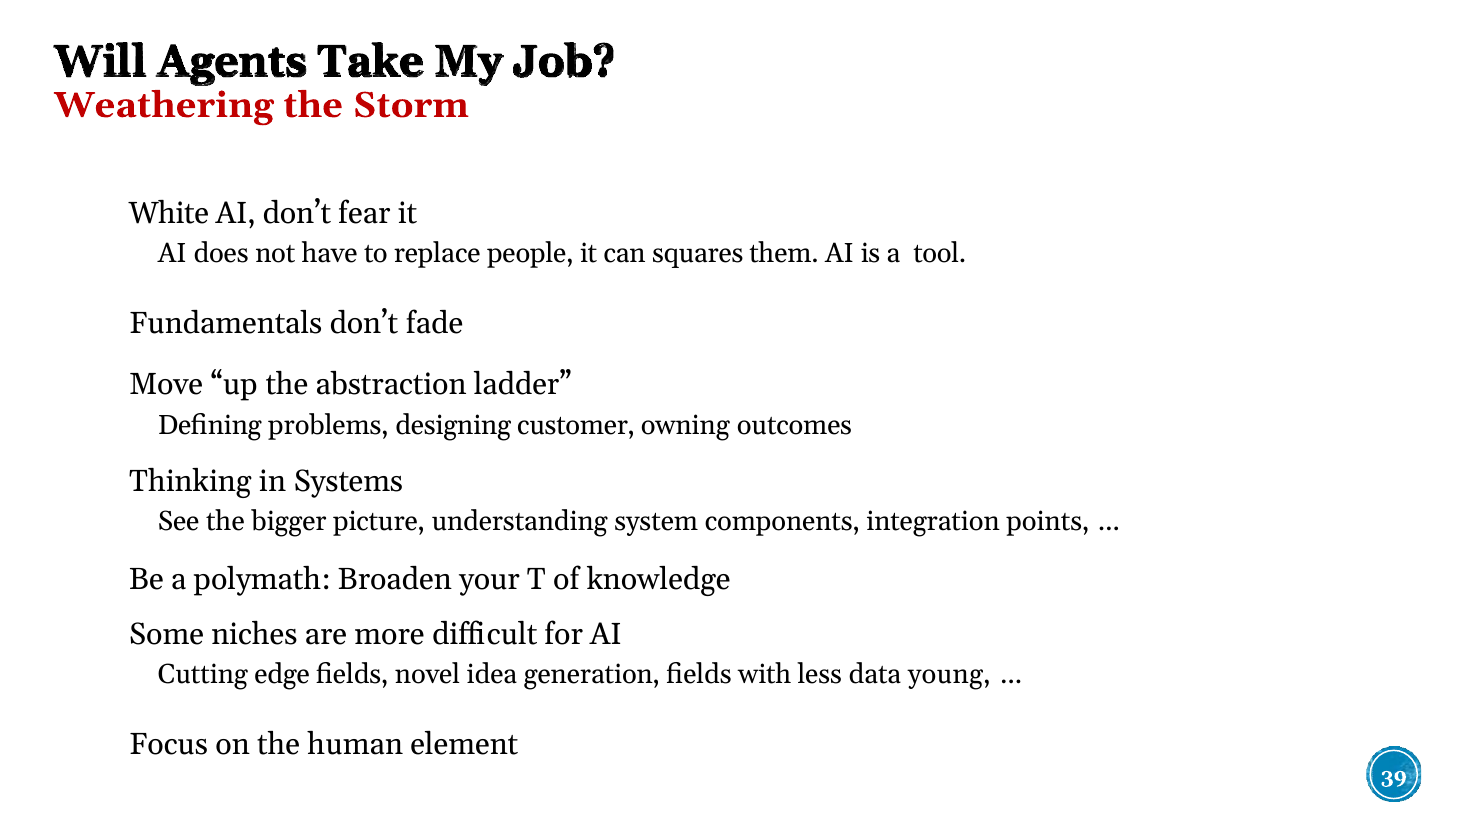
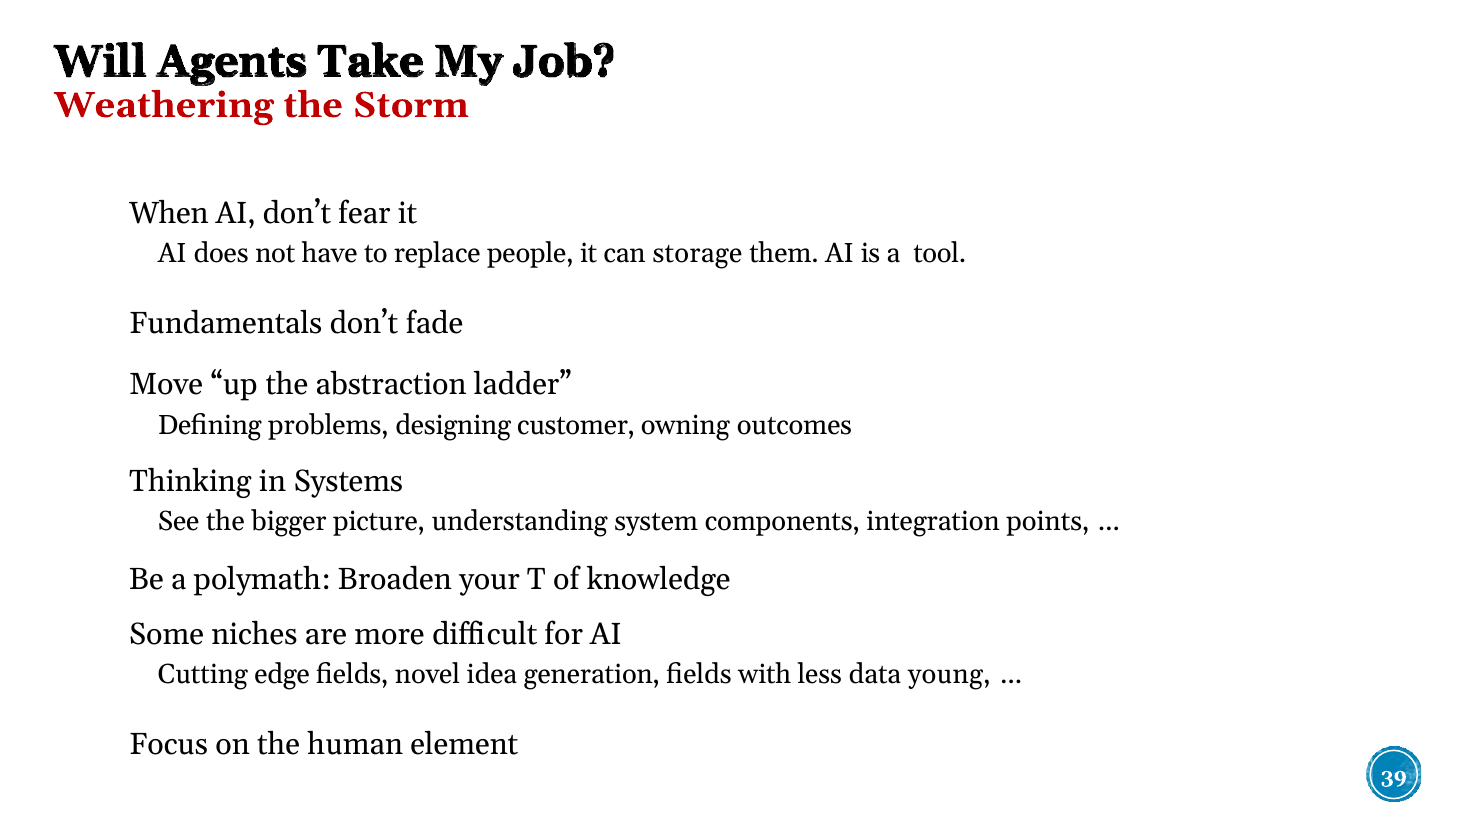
White: White -> When (169, 213)
squares: squares -> storage (698, 254)
